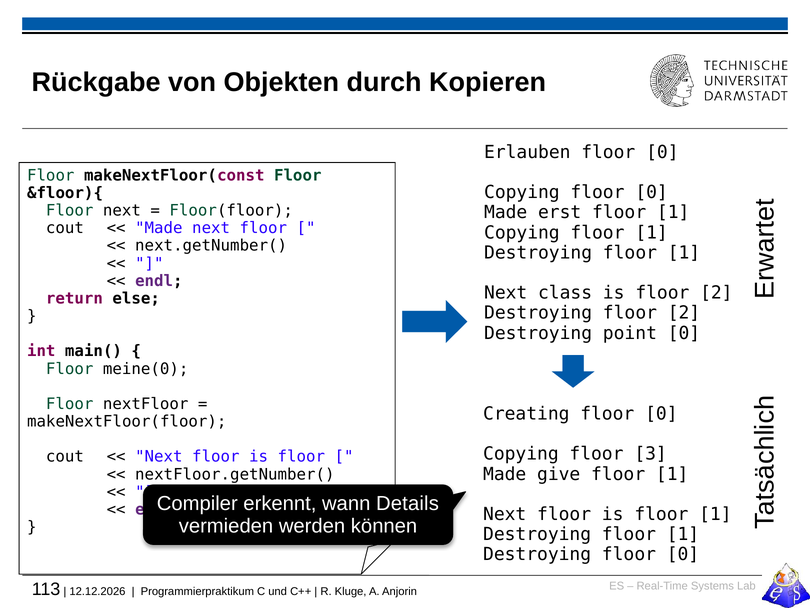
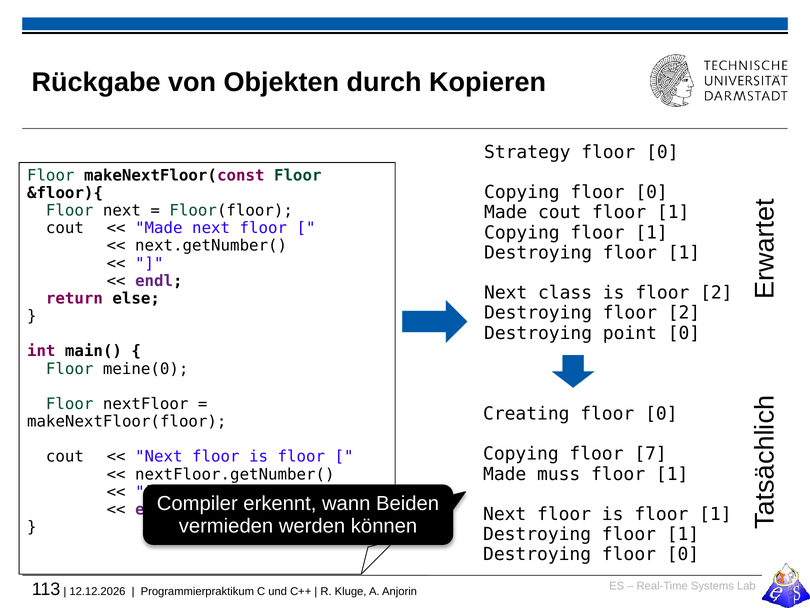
Erlauben: Erlauben -> Strategy (527, 152)
Made erst: erst -> cout (560, 212)
3: 3 -> 7 (651, 454)
give: give -> muss (559, 474)
Details: Details -> Beiden (408, 503)
